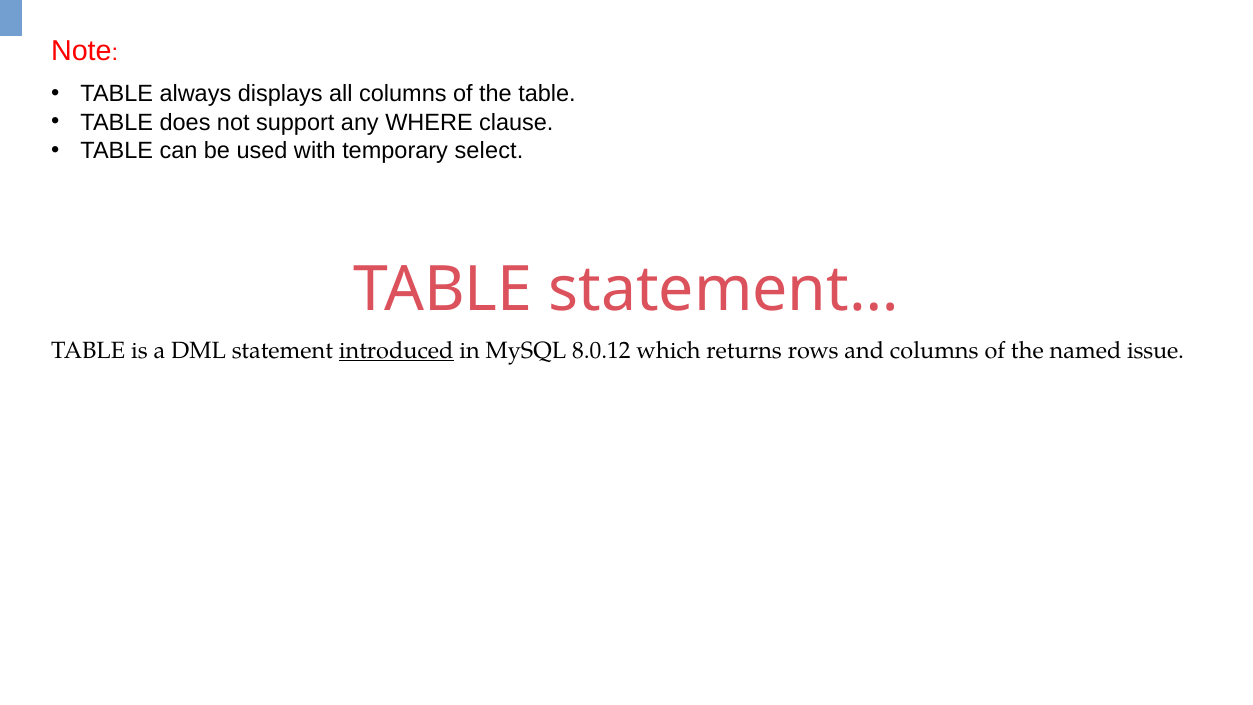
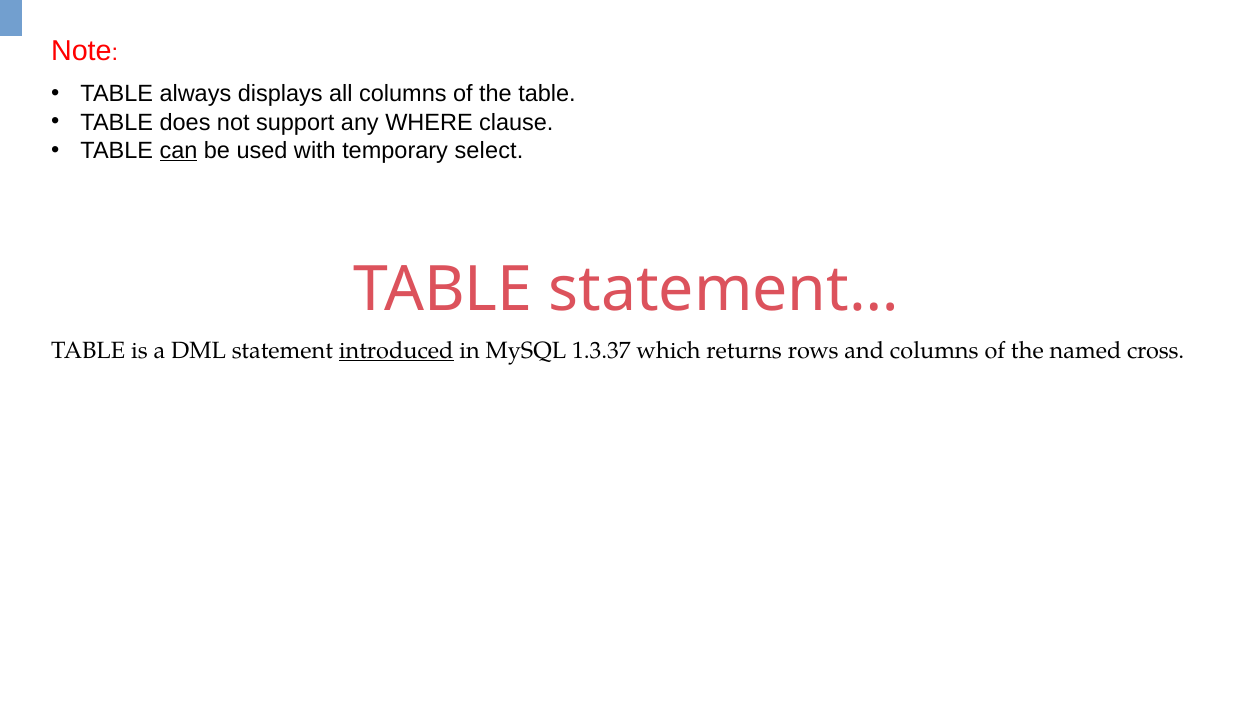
can underline: none -> present (179, 150)
8.0.12: 8.0.12 -> 1.3.37 (601, 351)
issue: issue -> cross (1156, 351)
